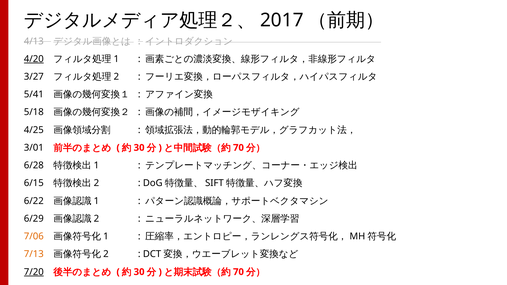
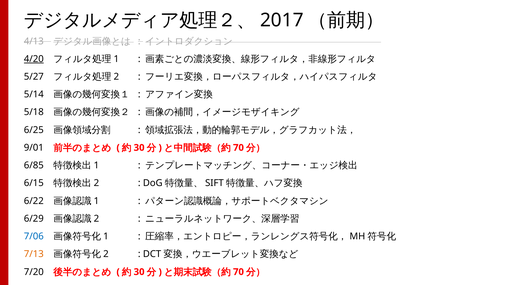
3/27: 3/27 -> 5/27 (34, 77)
5/41: 5/41 -> 5/14 (34, 95)
4/25: 4/25 -> 6/25 (34, 130)
3/01: 3/01 -> 9/01 (34, 148)
6/28: 6/28 -> 6/85 (34, 166)
7/06 colour: orange -> blue (34, 237)
7/20 underline: present -> none (34, 272)
